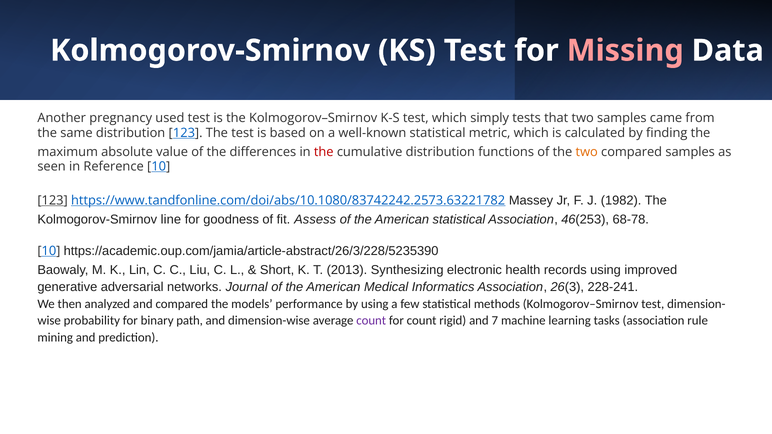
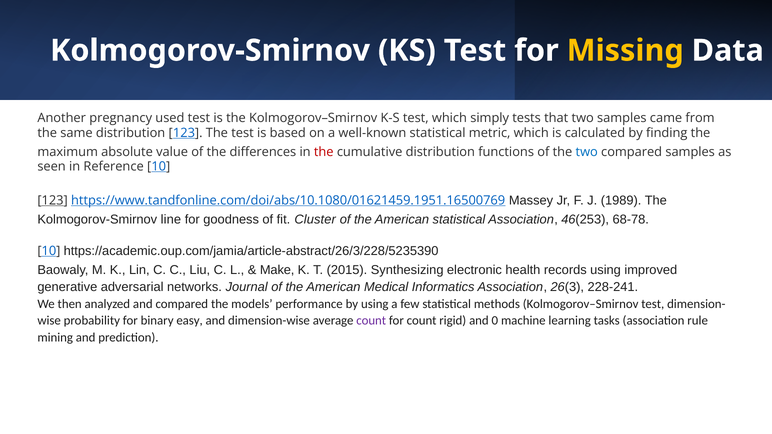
Missing colour: pink -> yellow (625, 51)
two colour: orange -> blue (587, 152)
https://www.tandfonline.com/doi/abs/10.1080/83742242.2573.63221782: https://www.tandfonline.com/doi/abs/10.1080/83742242.2573.63221782 -> https://www.tandfonline.com/doi/abs/10.1080/01621459.1951.16500769 (288, 201)
1982: 1982 -> 1989 (621, 201)
Assess: Assess -> Cluster (315, 220)
Short: Short -> Make (277, 270)
2013: 2013 -> 2015 (347, 270)
path: path -> easy (190, 321)
7: 7 -> 0 (495, 321)
